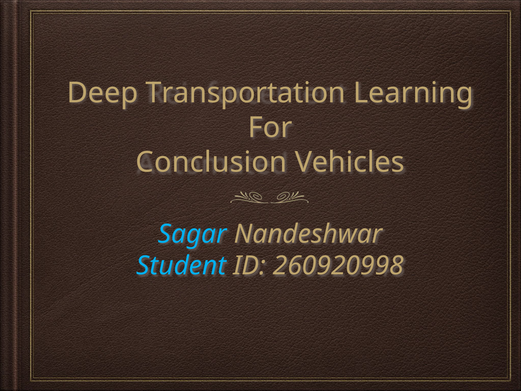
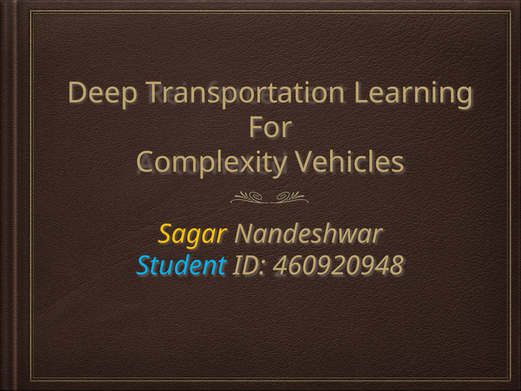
Conclusion: Conclusion -> Complexity (212, 162)
Sagar colour: light blue -> yellow (192, 234)
260920998: 260920998 -> 460920948 (338, 266)
